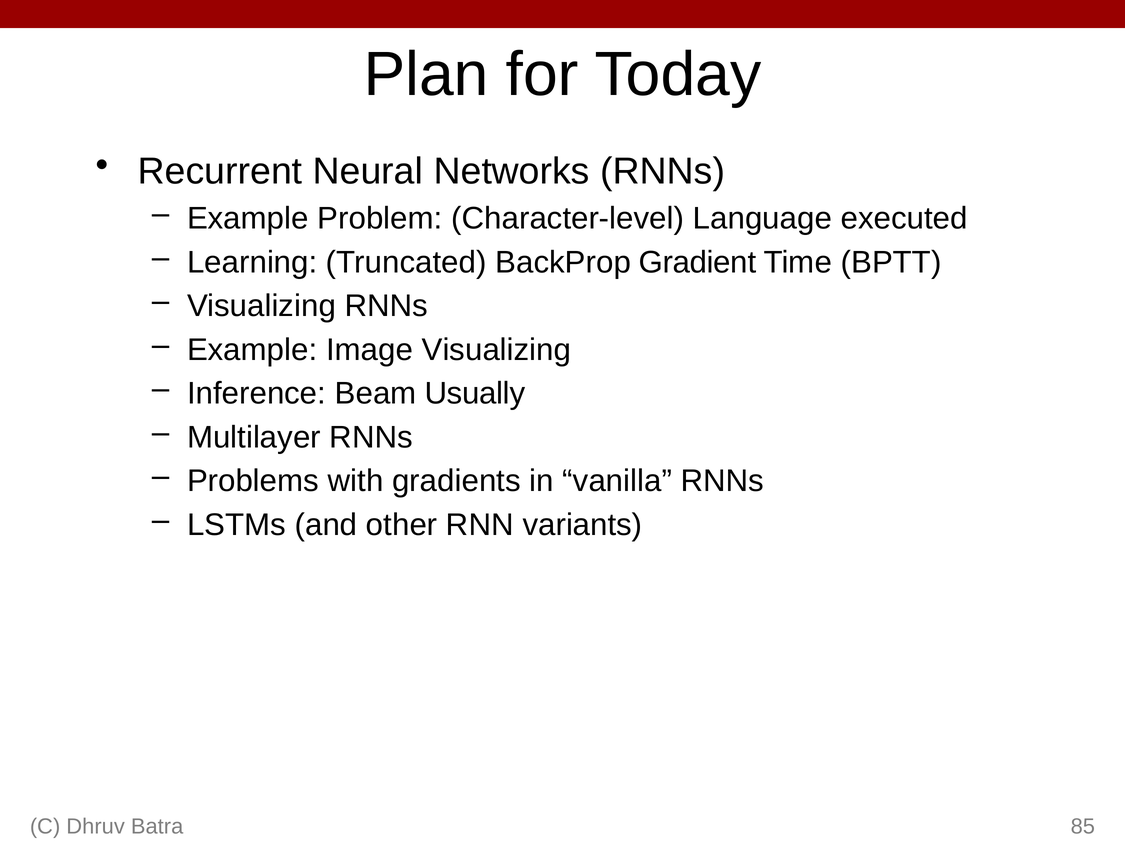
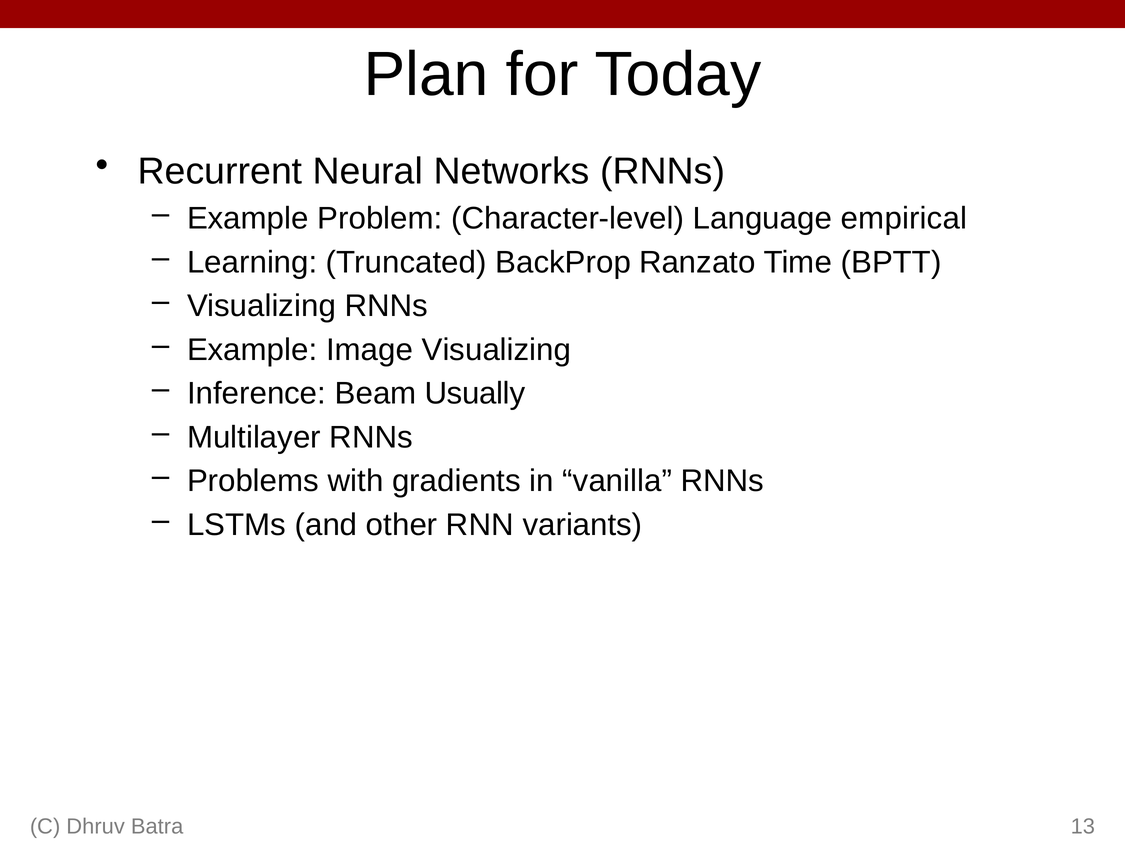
executed: executed -> empirical (904, 218)
Gradient: Gradient -> Ranzato (697, 262)
85: 85 -> 13 (1083, 826)
